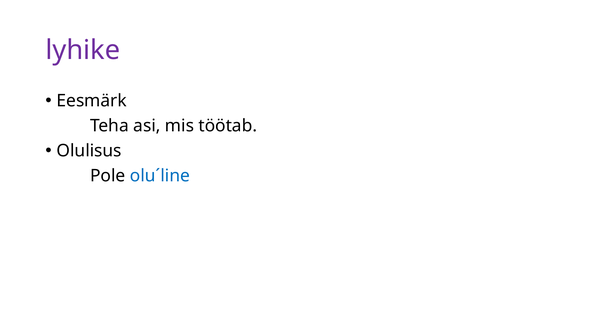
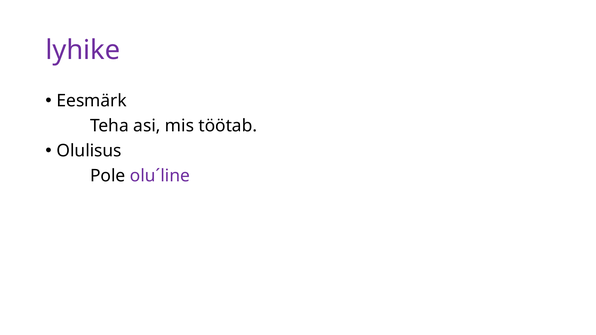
olu´line colour: blue -> purple (160, 176)
